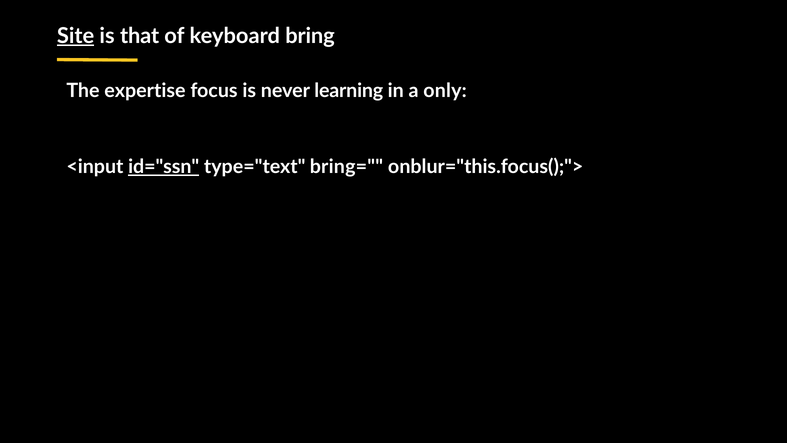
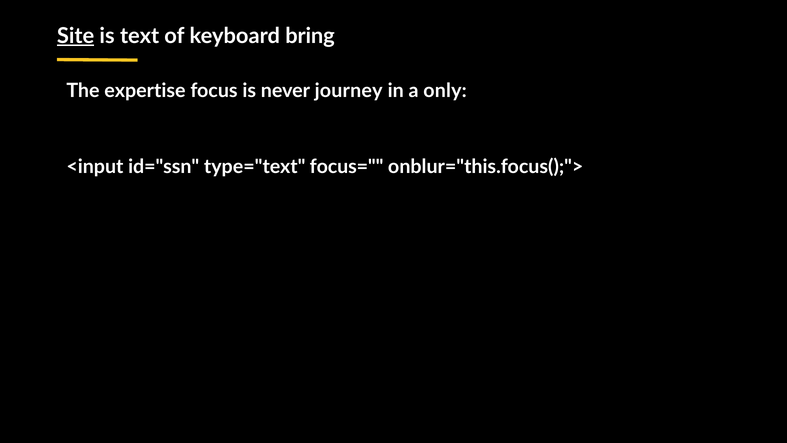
that: that -> text (140, 36)
learning: learning -> journey (349, 91)
id="ssn underline: present -> none (164, 167)
bring=: bring= -> focus= (347, 167)
